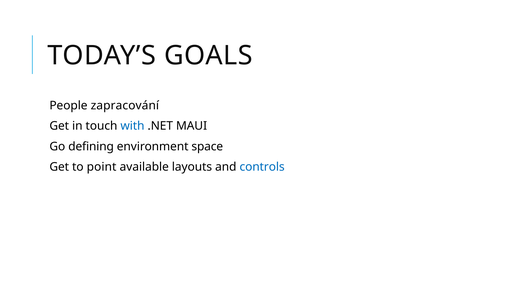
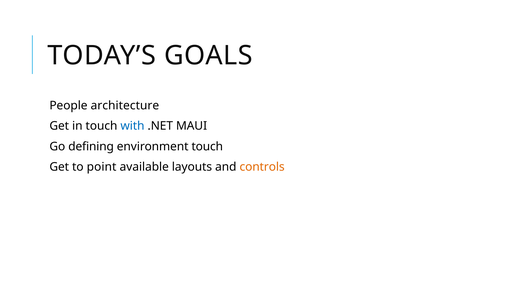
zapracování: zapracování -> architecture (125, 106)
environment space: space -> touch (207, 146)
controls colour: blue -> orange (262, 167)
